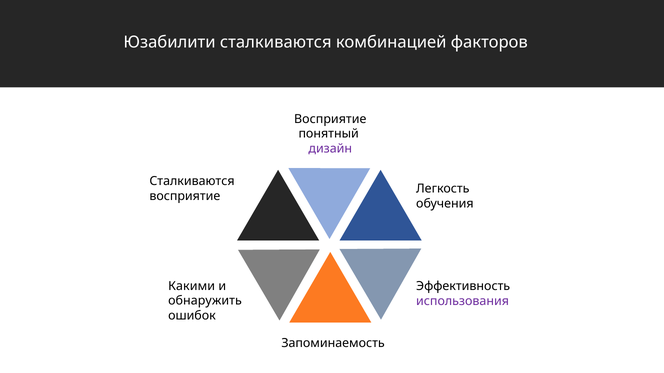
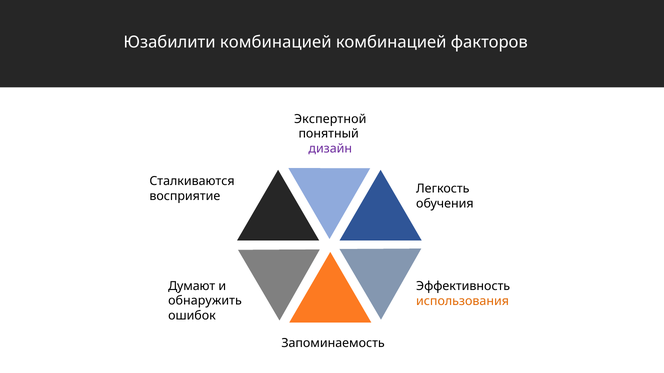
Юзабилити сталкиваются: сталкиваются -> комбинацией (276, 42)
Восприятие: Восприятие -> Экспертной (330, 119)
Какими: Какими -> Думают (192, 286)
использования colour: purple -> orange (463, 302)
